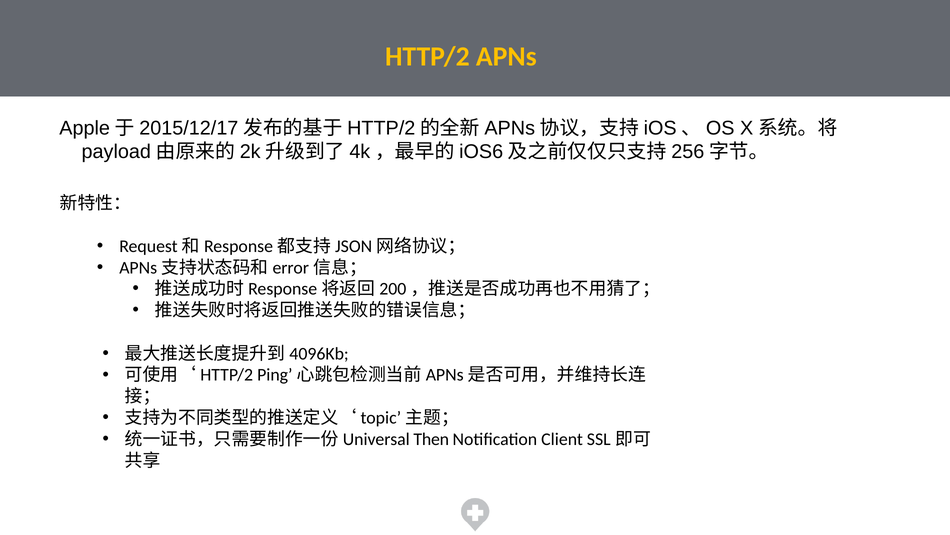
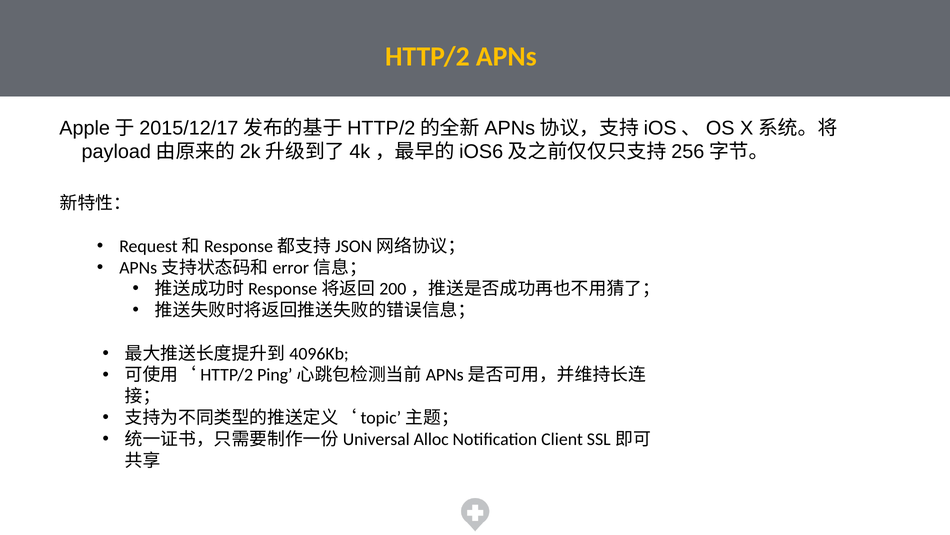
Then: Then -> Alloc (431, 439)
